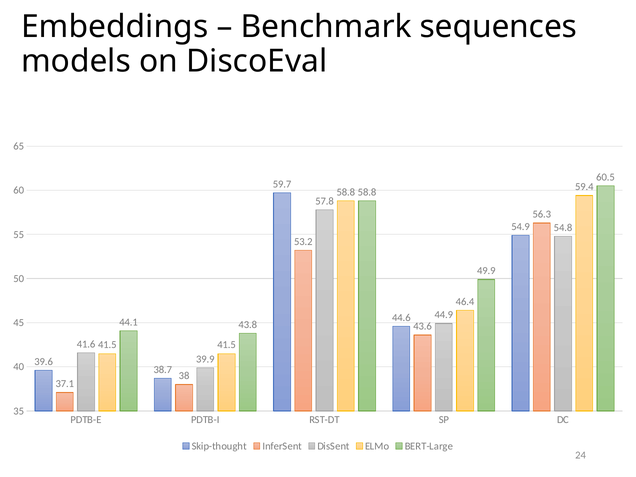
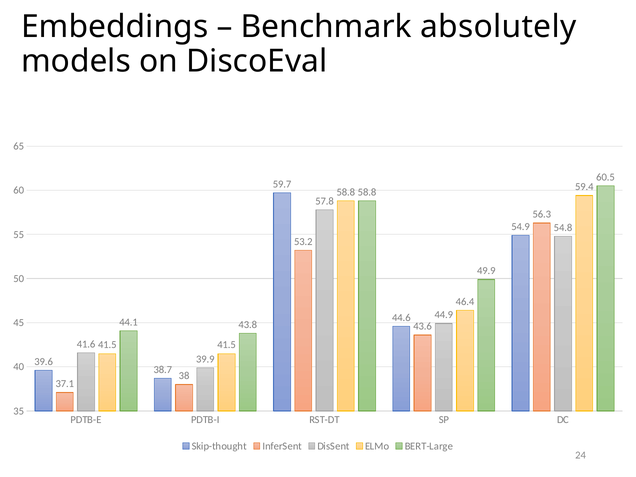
sequences: sequences -> absolutely (498, 27)
